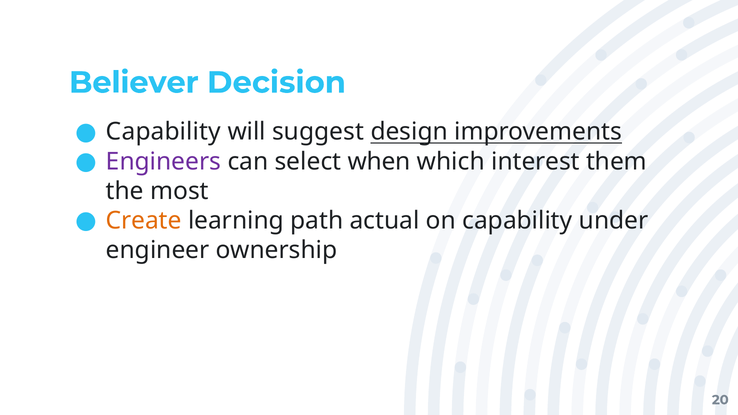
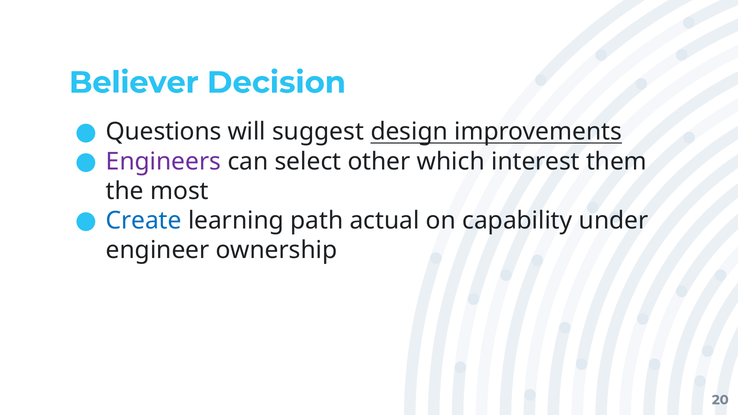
Capability: Capability -> Questions (164, 132)
when: when -> other (379, 161)
Create colour: orange -> blue (144, 220)
